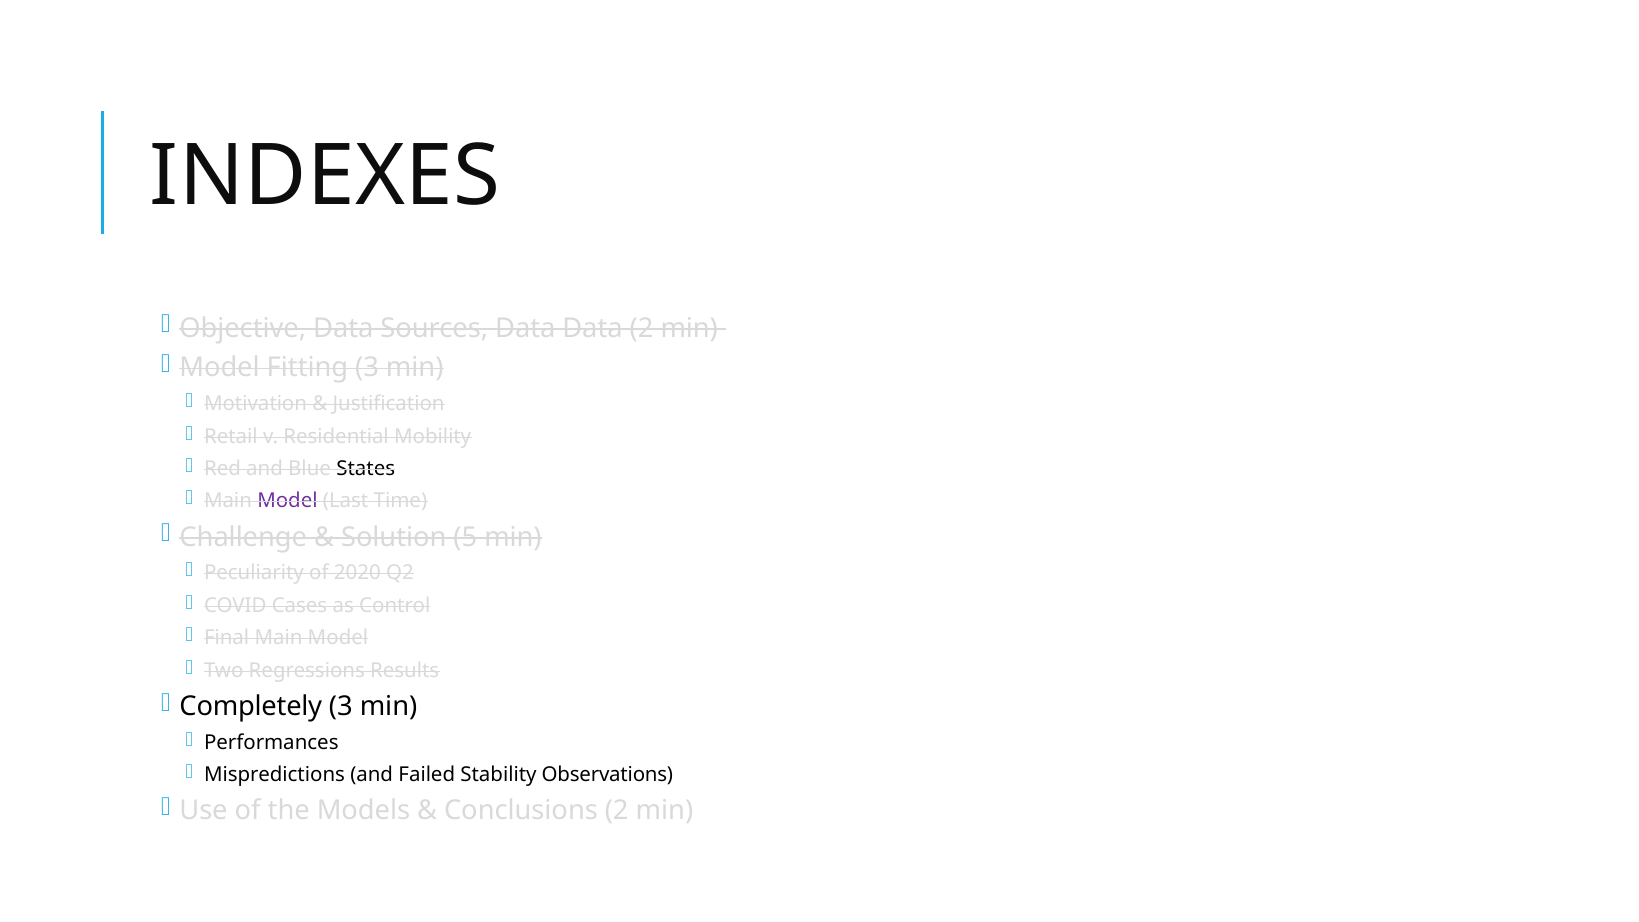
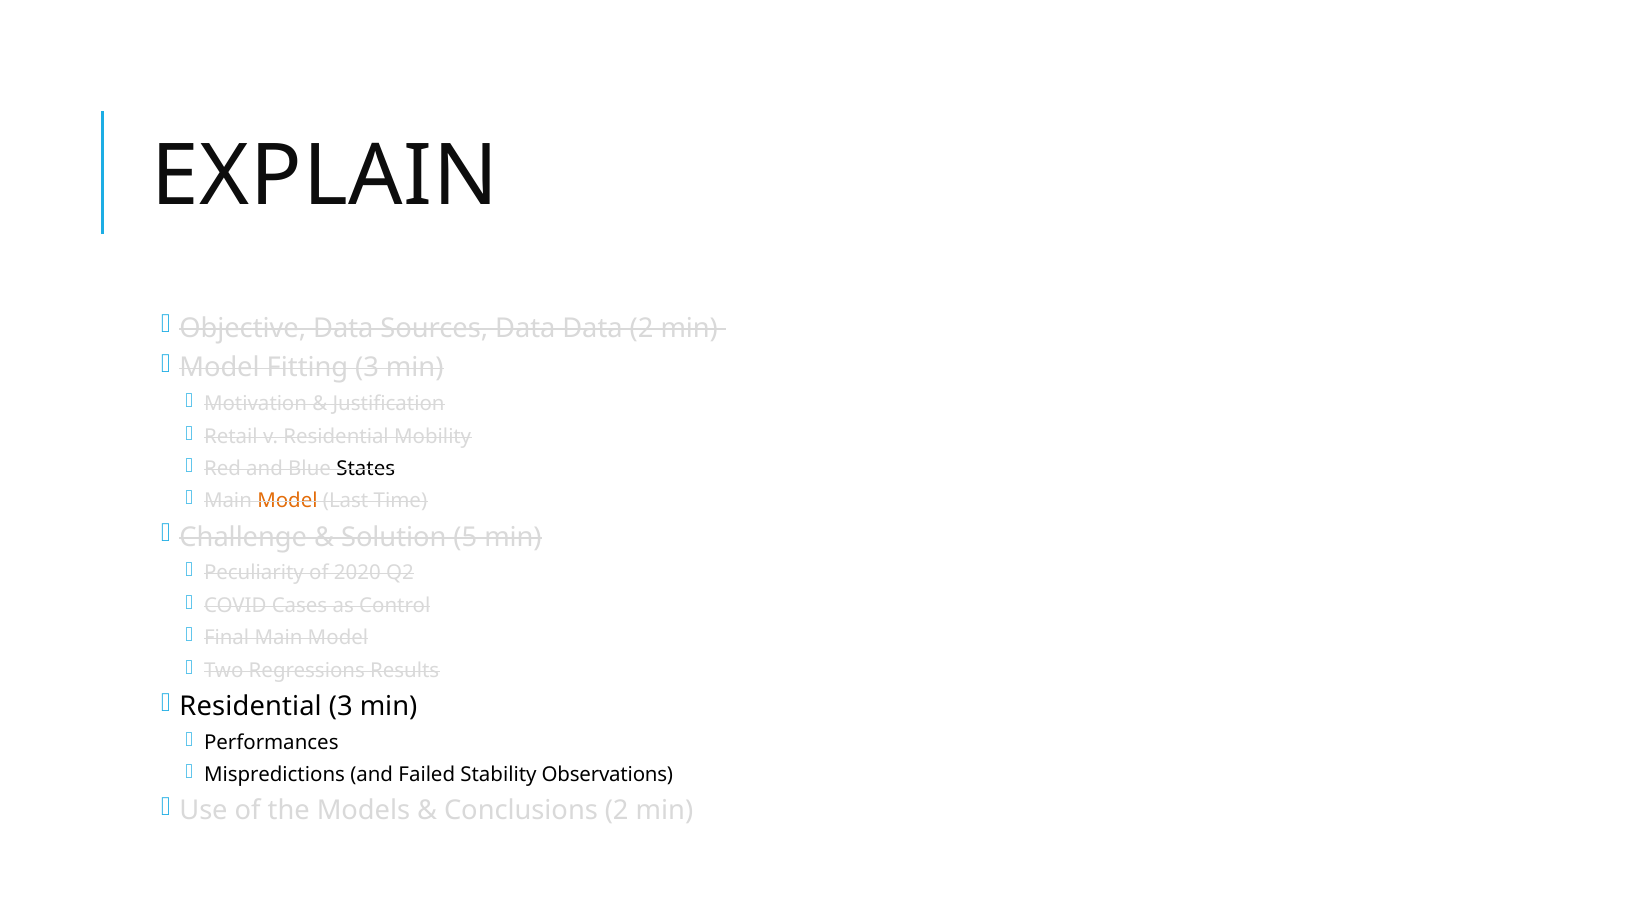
INDEXES: INDEXES -> EXPLAIN (325, 176)
Model colour: purple -> orange (287, 501)
Completely: Completely -> Residential (251, 706)
